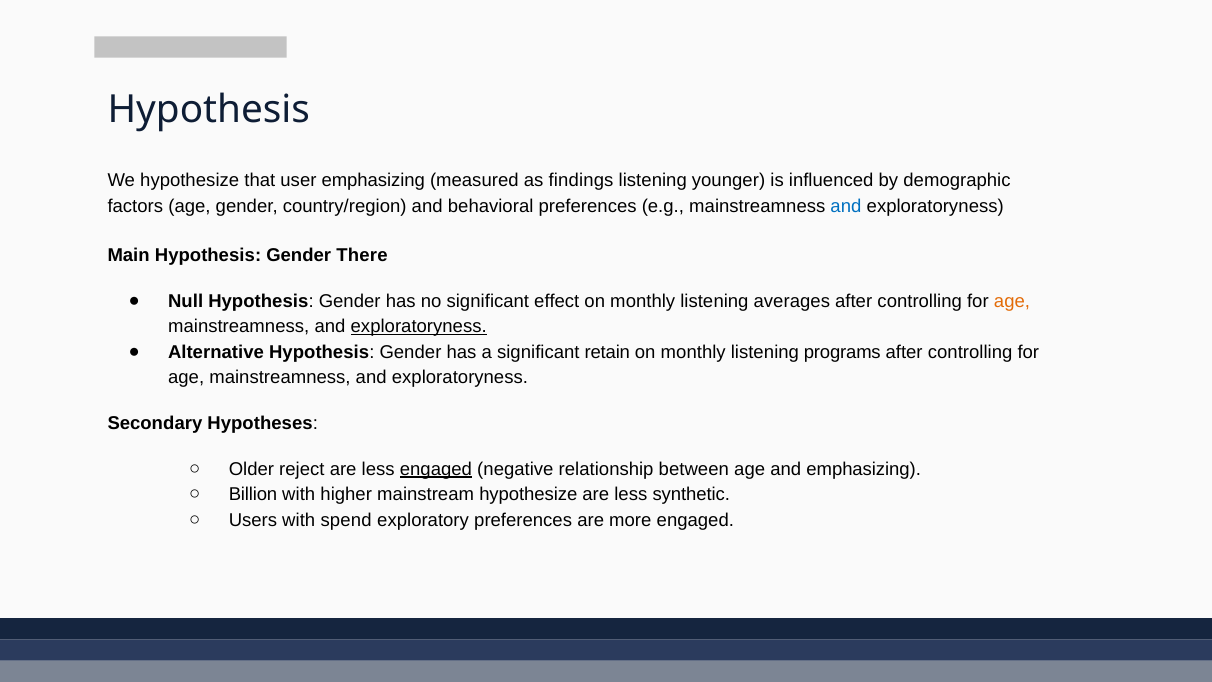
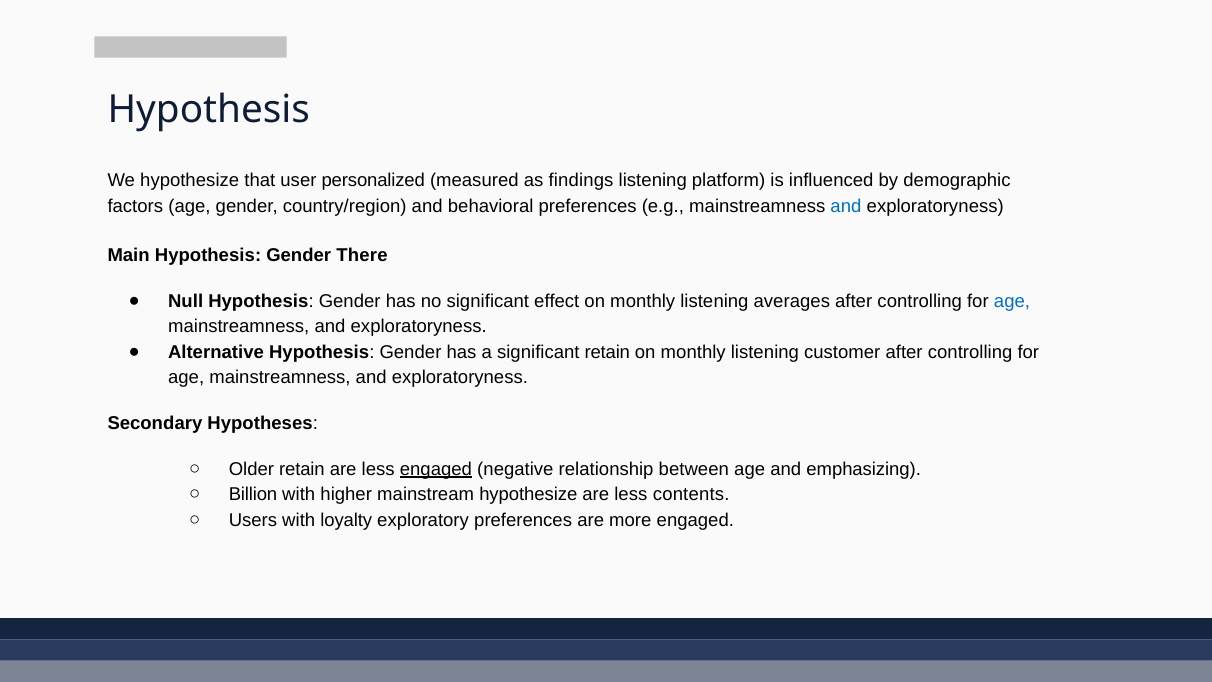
user emphasizing: emphasizing -> personalized (373, 181)
younger: younger -> platform (729, 181)
age colour: orange -> blue (1012, 301)
exploratoryness underline: present -> none (419, 326)
programs: programs -> customer (842, 352)
Older reject: reject -> retain (302, 469)
synthetic: synthetic -> contents (691, 494)
spend: spend -> loyalty (346, 520)
